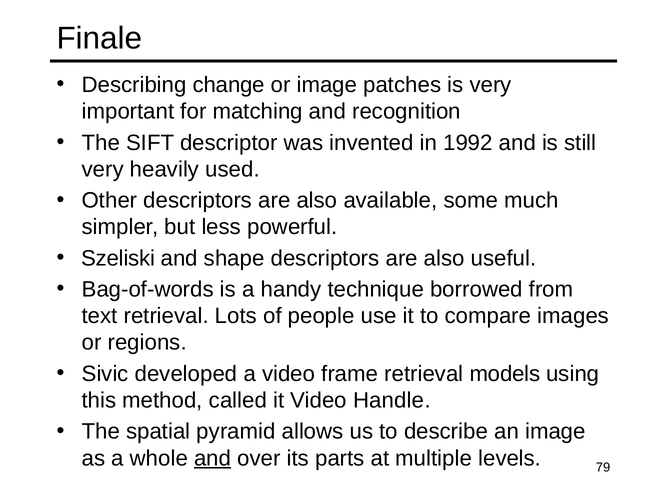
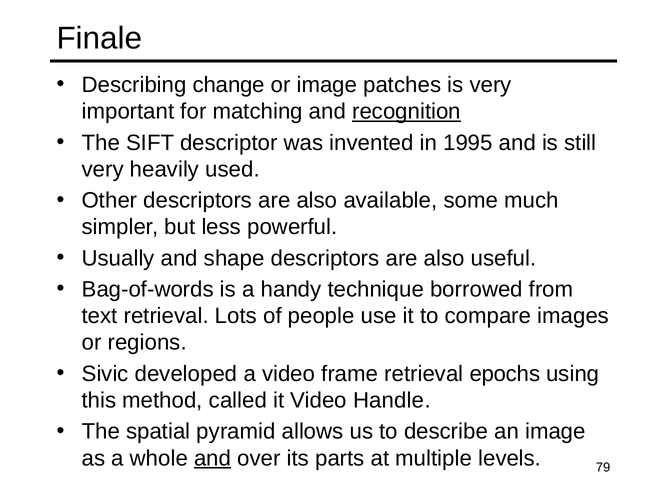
recognition underline: none -> present (407, 112)
1992: 1992 -> 1995 (468, 143)
Szeliski: Szeliski -> Usually (118, 258)
models: models -> epochs (505, 374)
